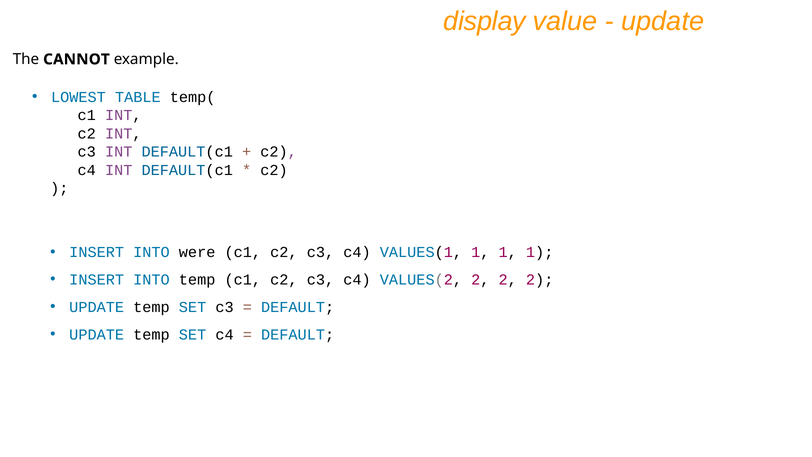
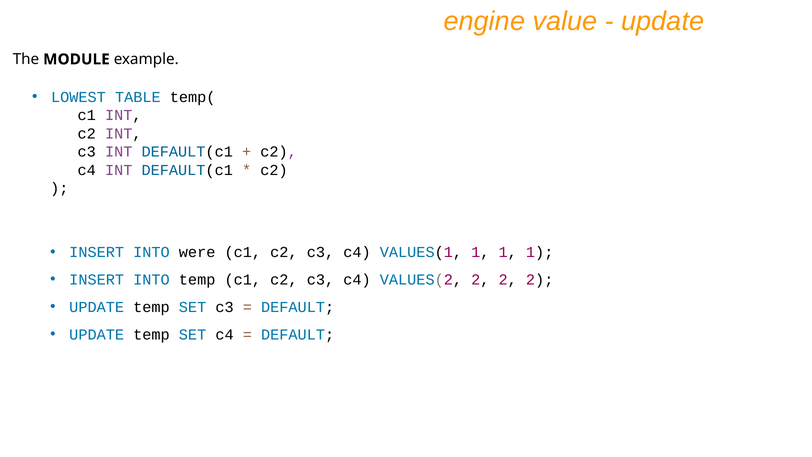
display: display -> engine (484, 21)
CANNOT: CANNOT -> MODULE (76, 59)
